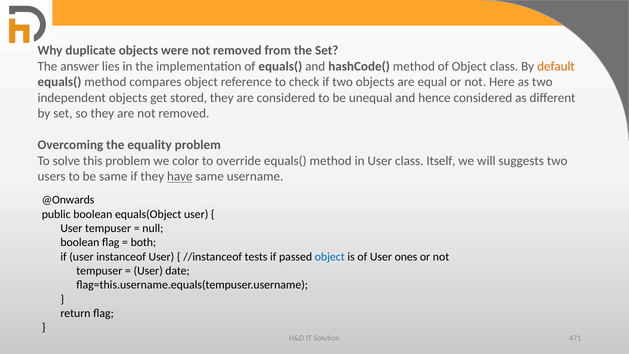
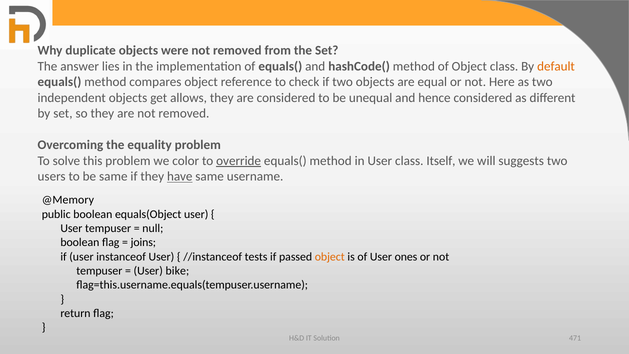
stored: stored -> allows (189, 98)
override underline: none -> present (239, 161)
@Onwards: @Onwards -> @Memory (68, 200)
both: both -> joins (143, 242)
object colour: blue -> orange (330, 256)
date: date -> bike (177, 271)
